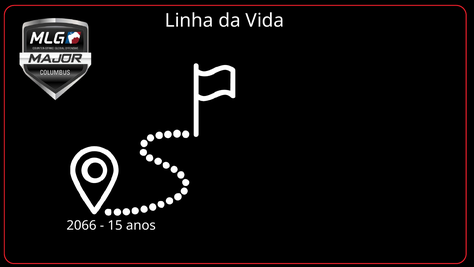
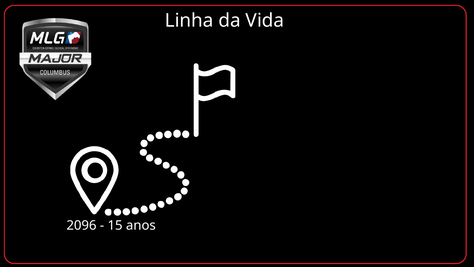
2066: 2066 -> 2096 (81, 225)
